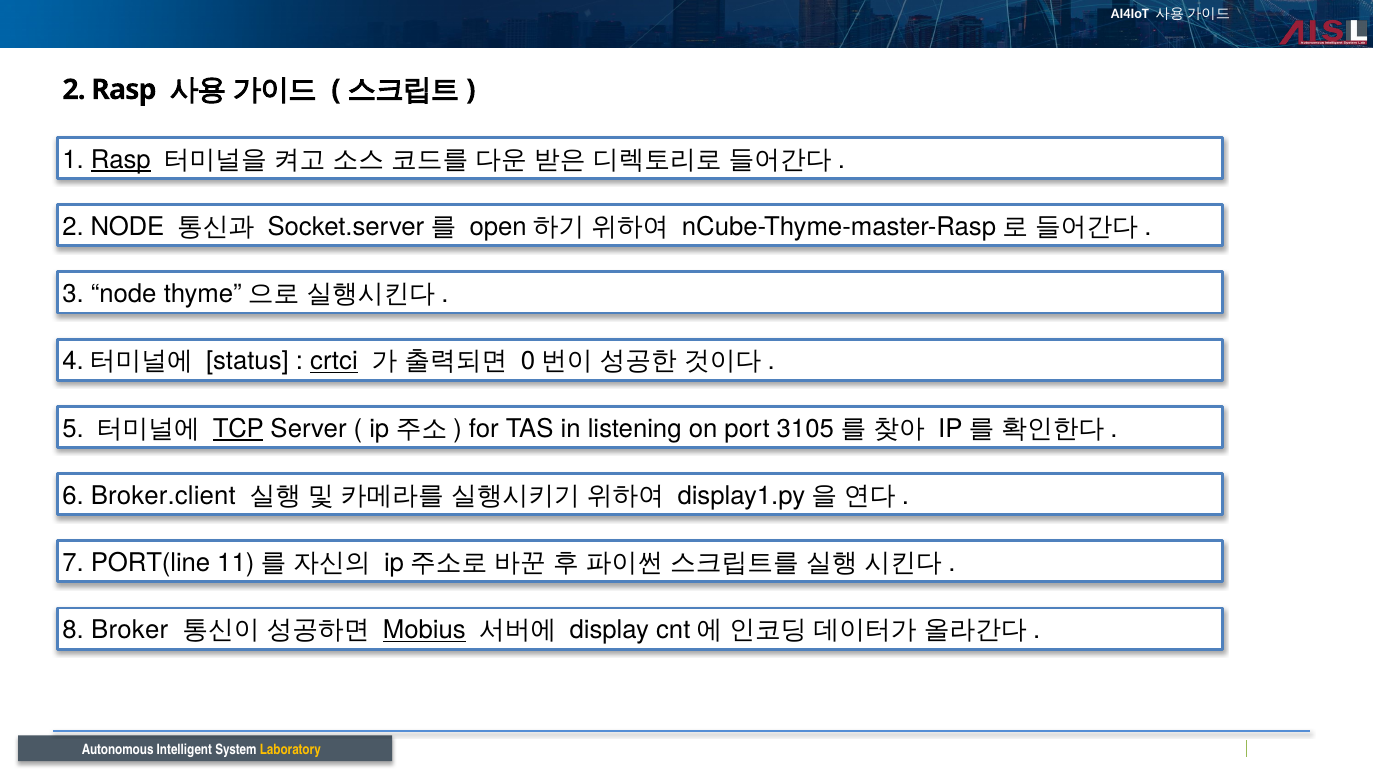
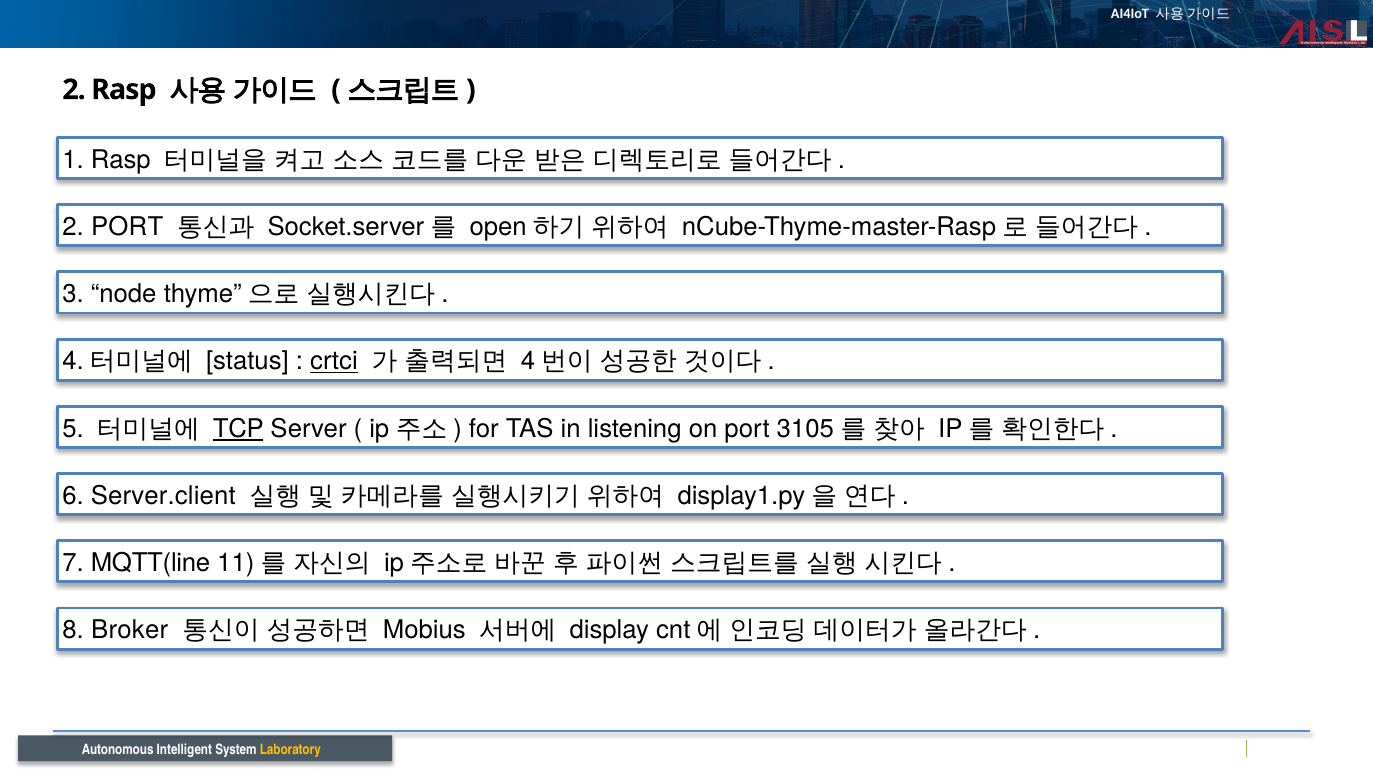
Rasp underline: present -> none (121, 160)
2 NODE: NODE -> PORT (127, 227)
0: 0 -> 4 (528, 361)
Broker.client: Broker.client -> Server.client (163, 495)
PORT(line: PORT(line -> MQTT(line (151, 563)
Mobius underline: present -> none (424, 630)
